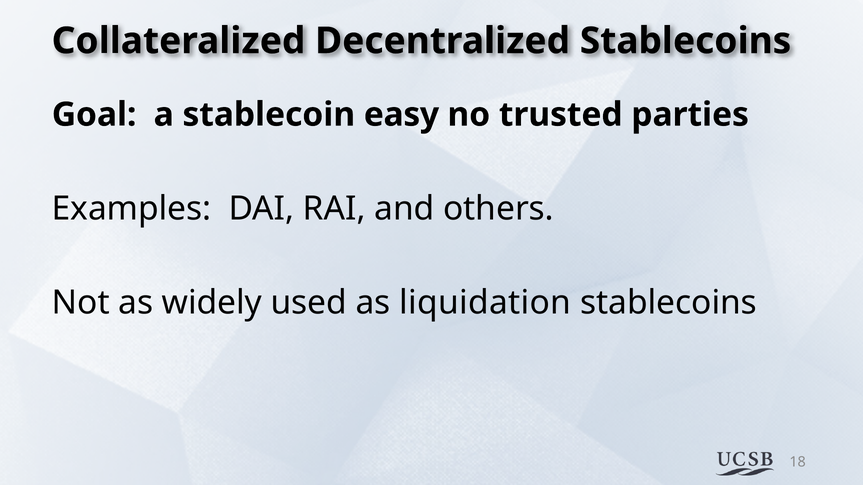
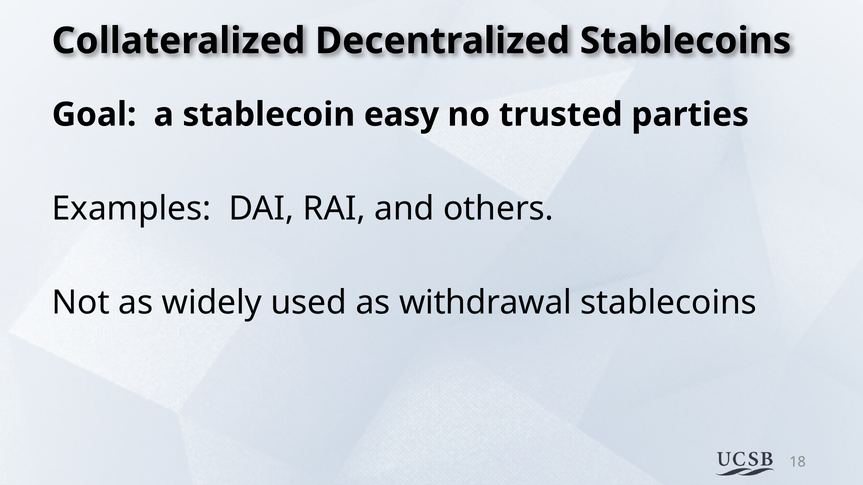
liquidation: liquidation -> withdrawal (485, 303)
